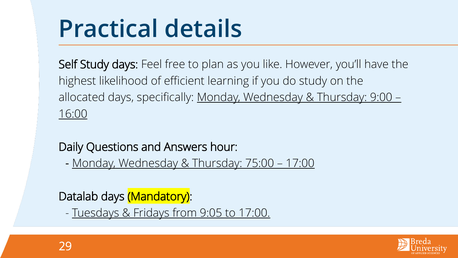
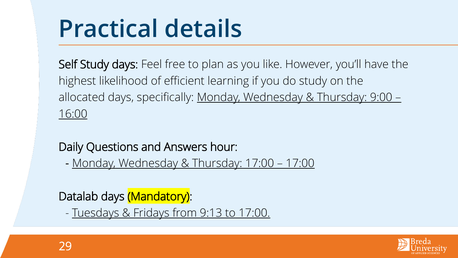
Thursday 75:00: 75:00 -> 17:00 (260, 163)
9:05: 9:05 -> 9:13 (211, 213)
